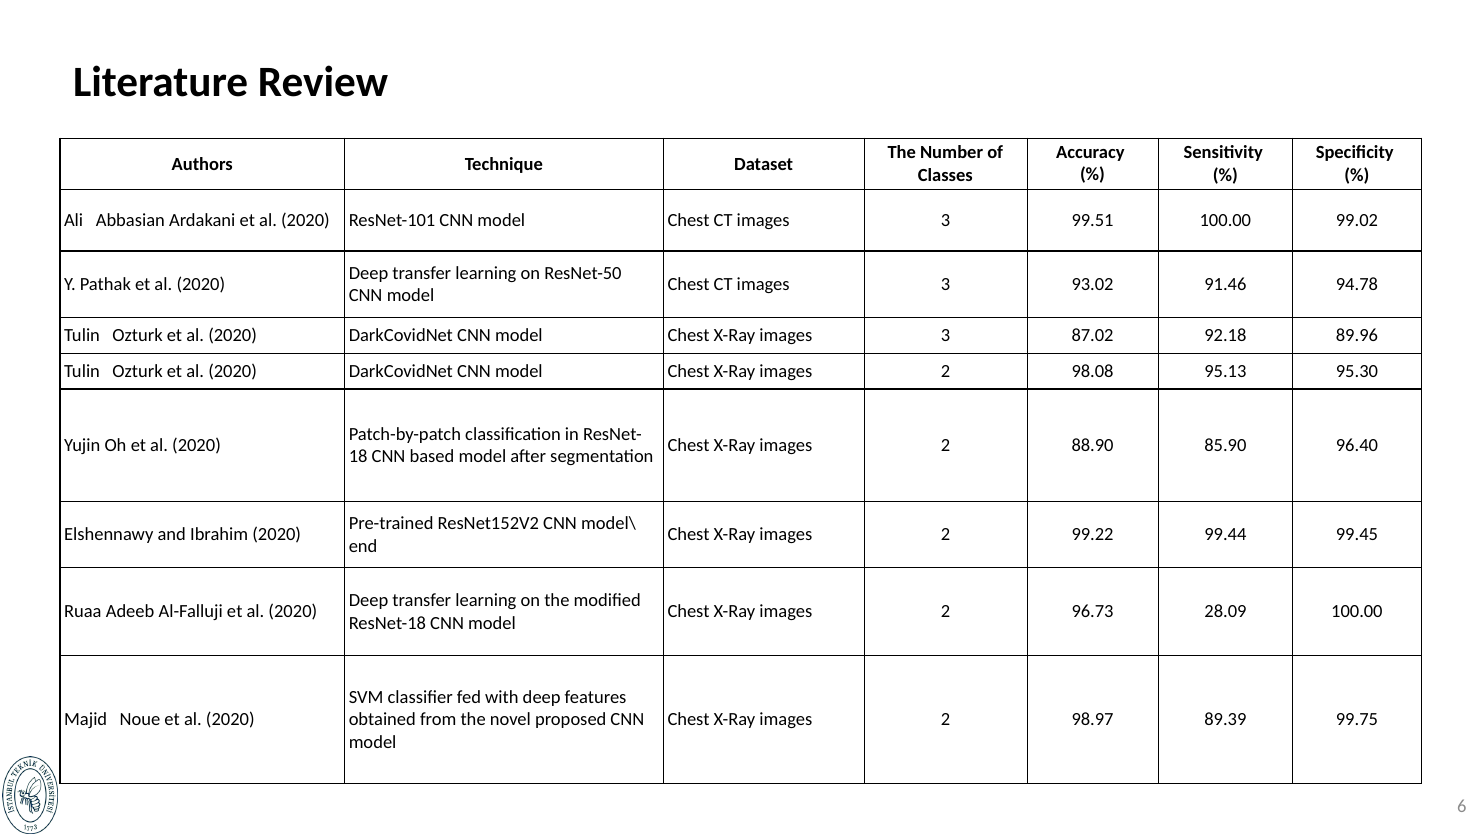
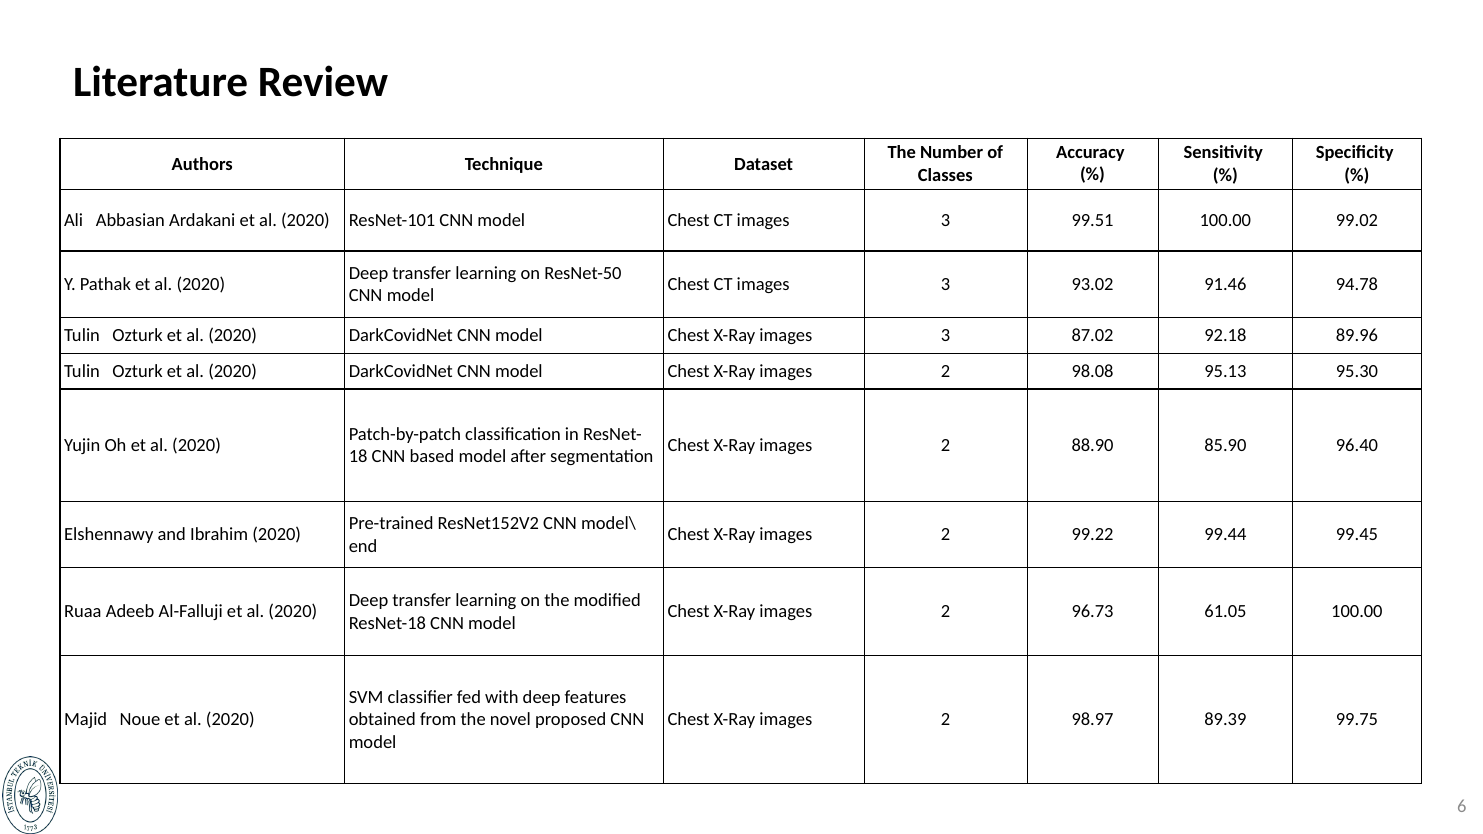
28.09: 28.09 -> 61.05 (1225, 612)
